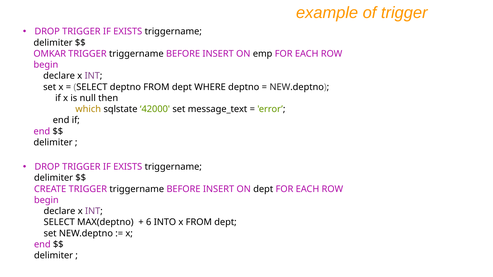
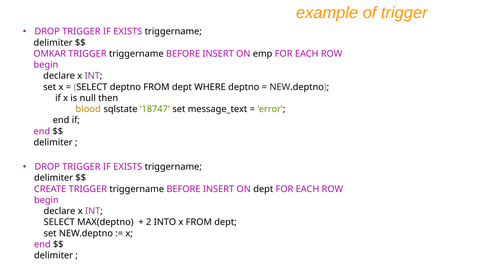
which: which -> blood (88, 109)
42000: 42000 -> 18747 (155, 109)
6: 6 -> 2 (149, 222)
